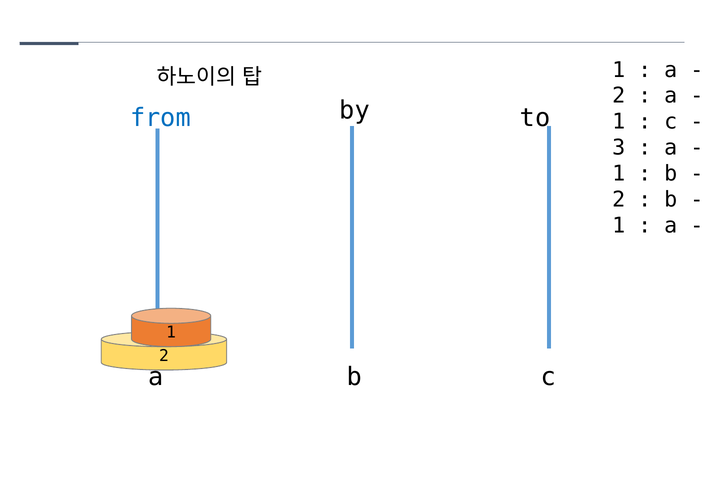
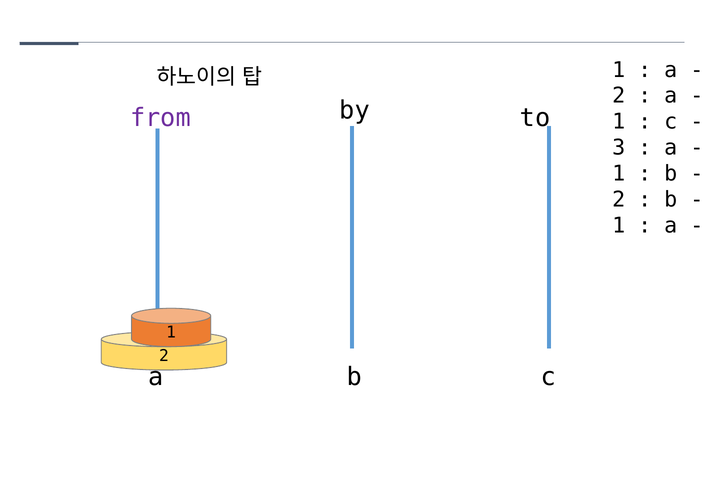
from colour: blue -> purple (160, 118)
